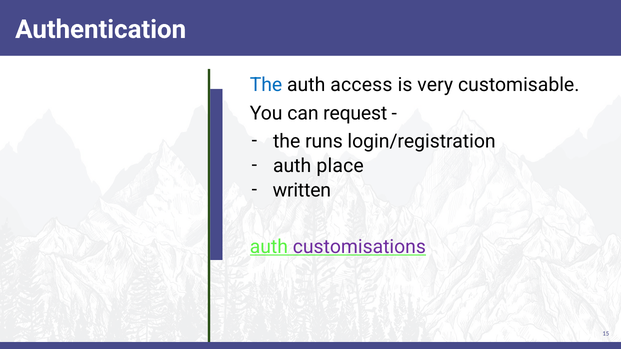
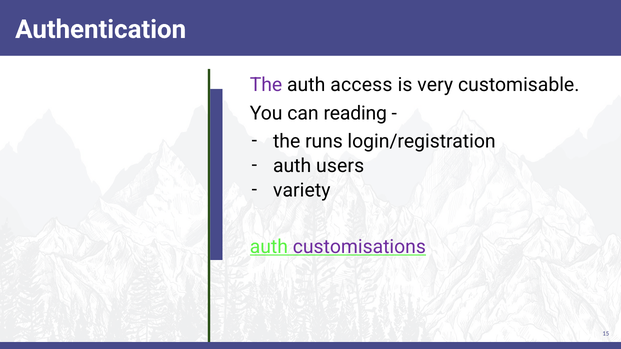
The colour: blue -> purple (266, 85)
request: request -> reading (355, 113)
place: place -> users (340, 166)
written: written -> variety (302, 190)
